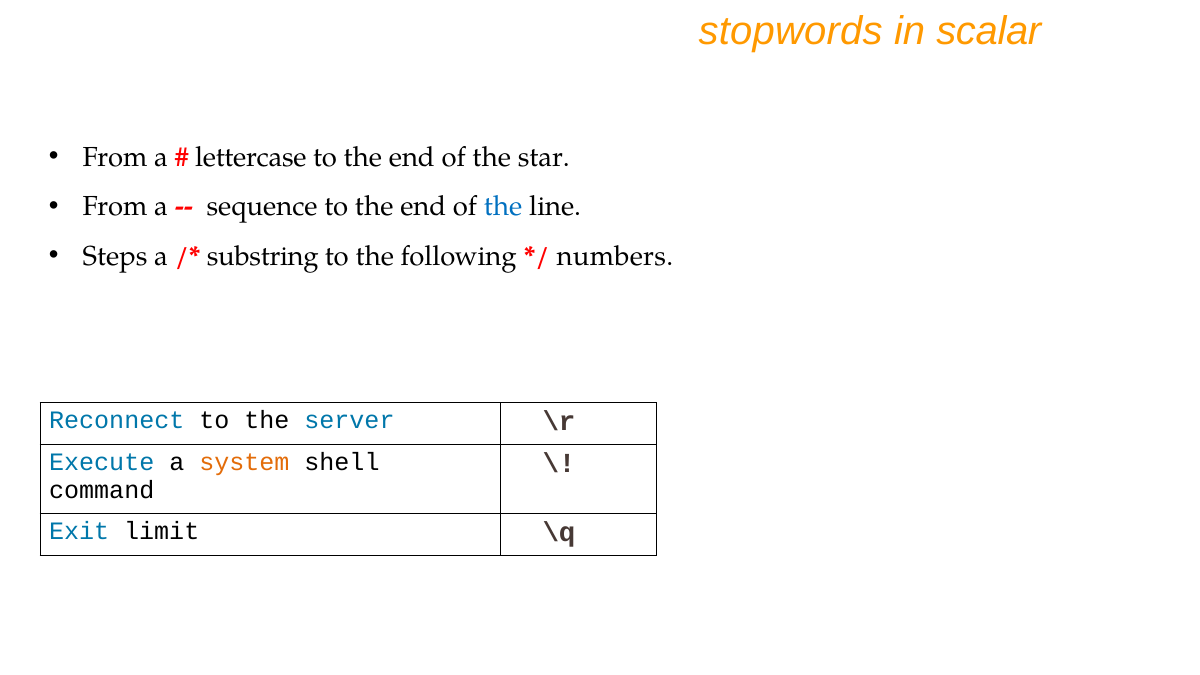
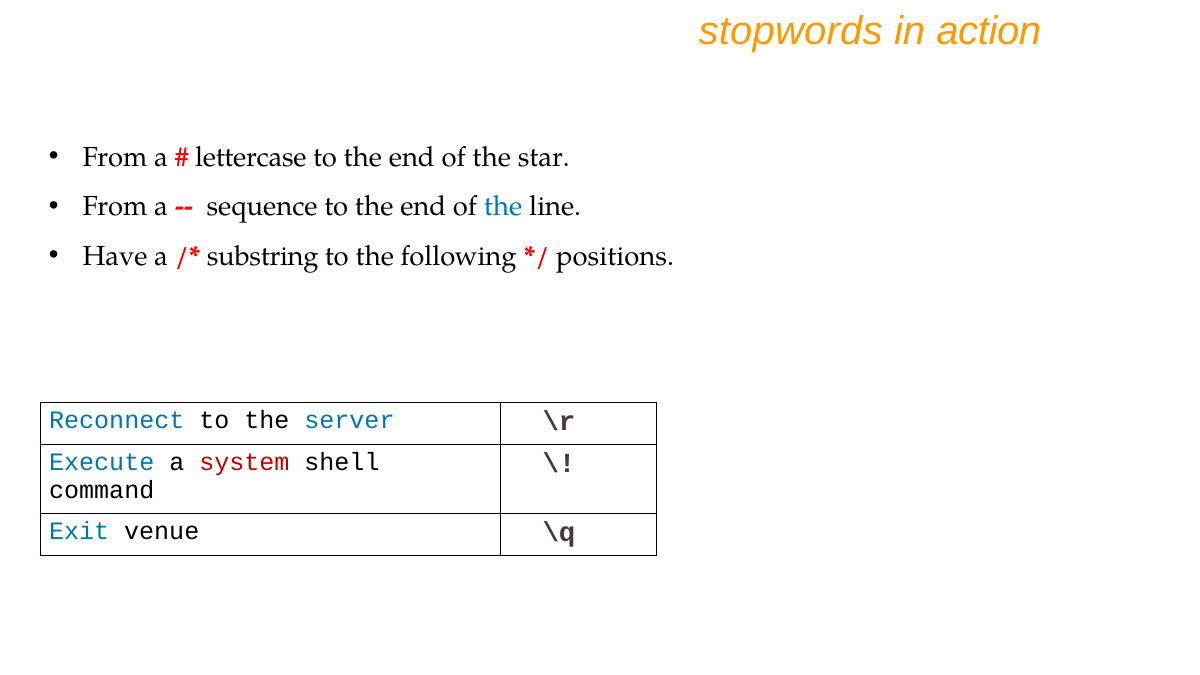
scalar: scalar -> action (989, 31)
Steps: Steps -> Have (115, 256)
numbers: numbers -> positions (615, 256)
system colour: orange -> red (244, 462)
limit: limit -> venue (162, 531)
